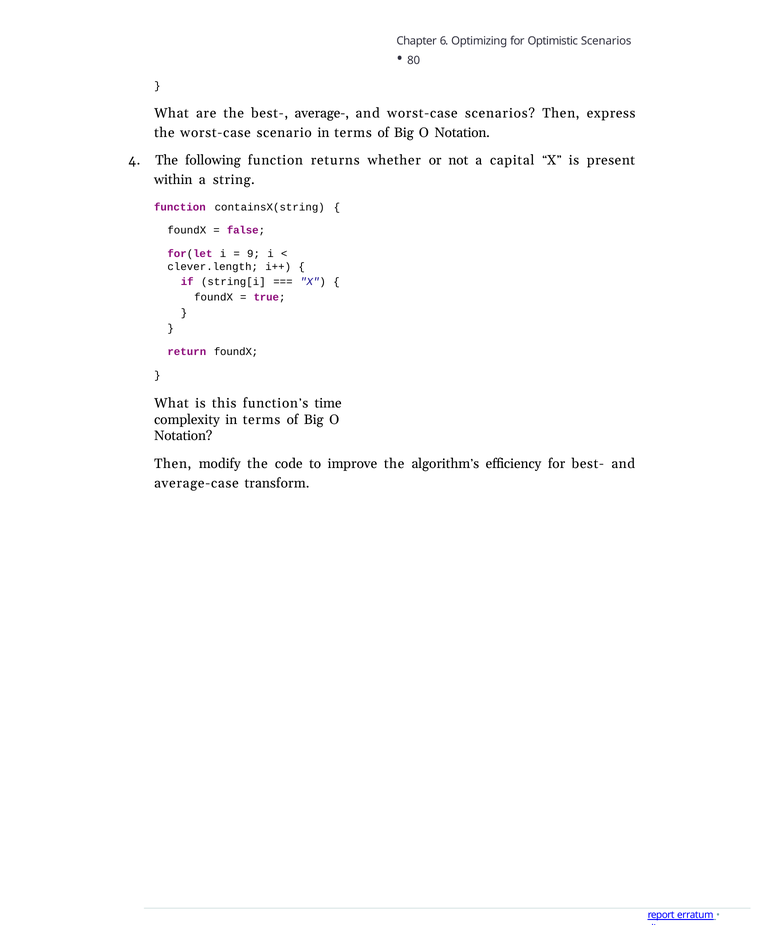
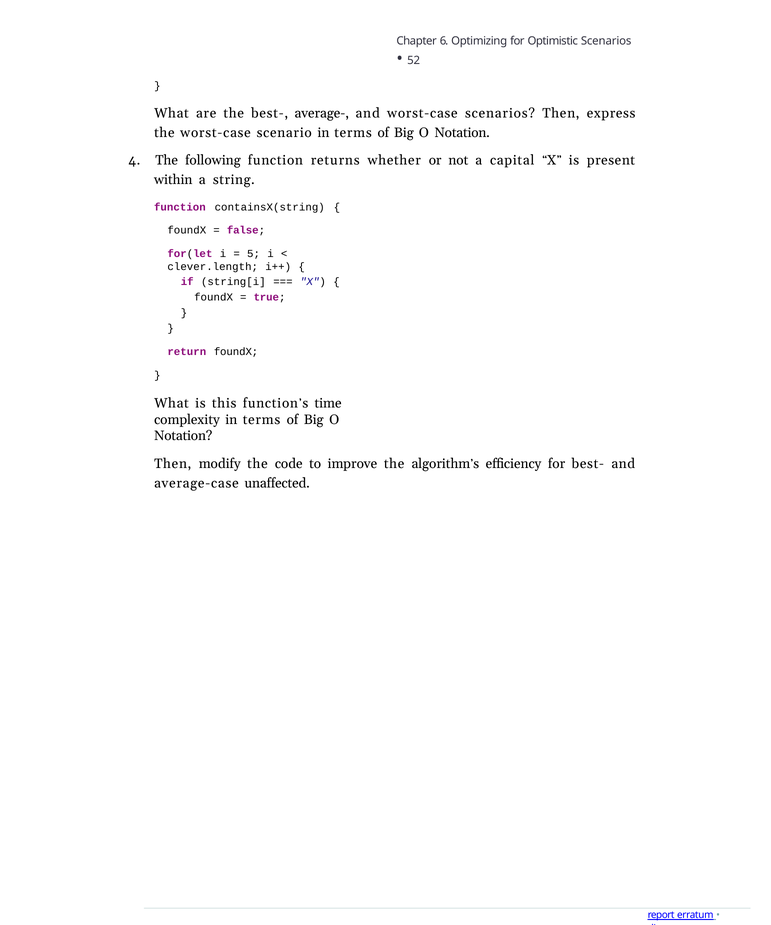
80: 80 -> 52 (414, 60)
9: 9 -> 5 (254, 254)
transform: transform -> unaffected (277, 483)
